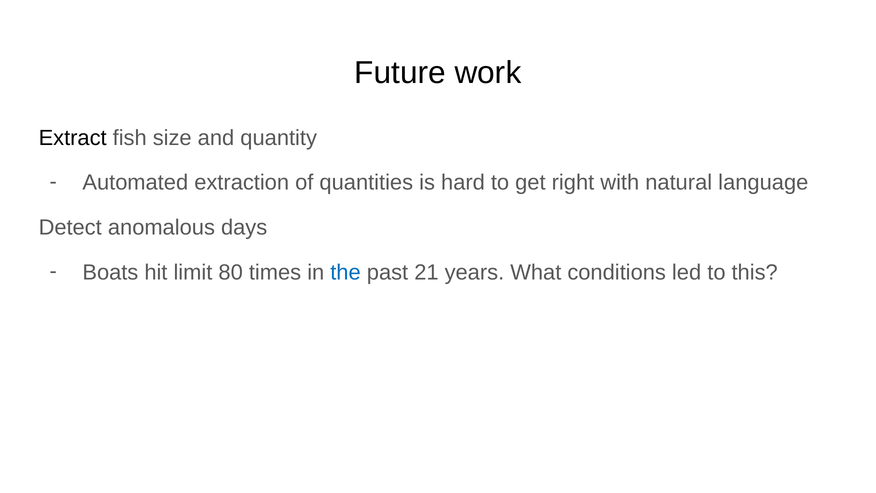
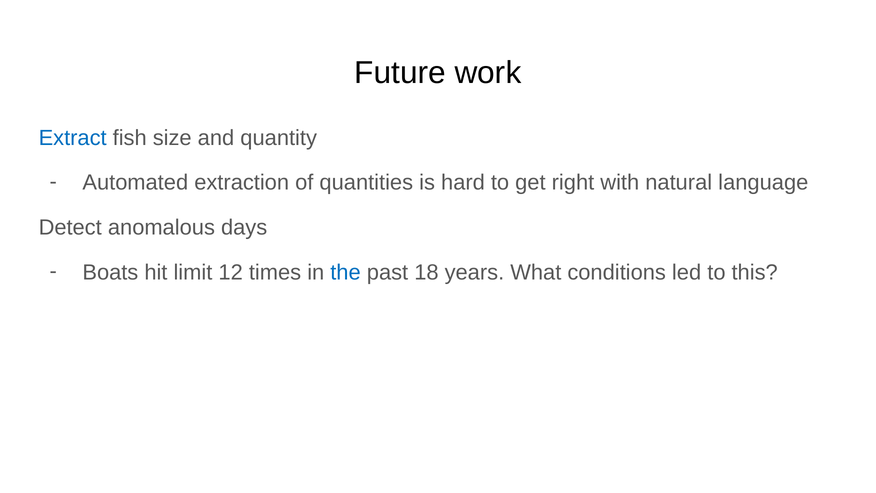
Extract colour: black -> blue (73, 138)
80: 80 -> 12 (231, 272)
21: 21 -> 18 (426, 272)
